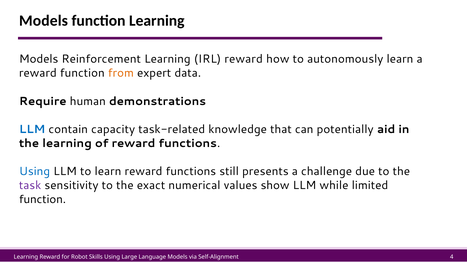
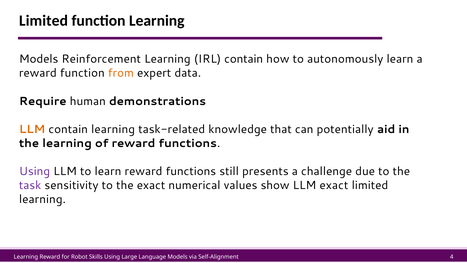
Models: Models -> Limited (43, 21)
IRL reward: reward -> contain (244, 59)
LLM colour: blue -> orange (32, 129)
contain capacity: capacity -> learning (113, 129)
Using colour: blue -> purple (34, 171)
LLM while: while -> exact (334, 185)
function: function -> learning (42, 199)
